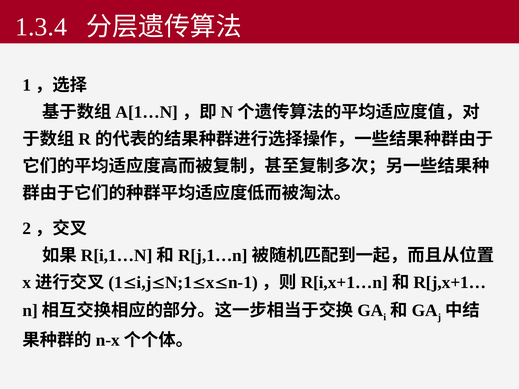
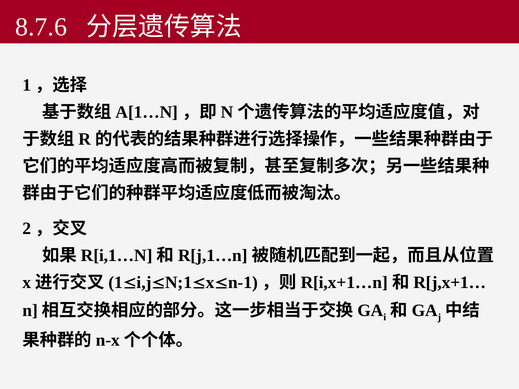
1.3.4: 1.3.4 -> 8.7.6 (41, 27)
